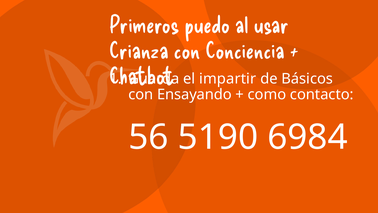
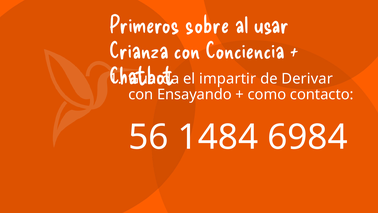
puedo: puedo -> sobre (207, 25)
Básicos: Básicos -> Derivar (307, 79)
5190: 5190 -> 1484 (218, 137)
